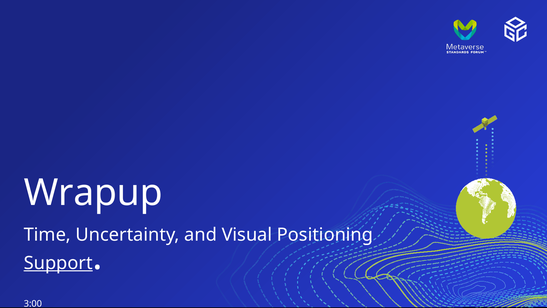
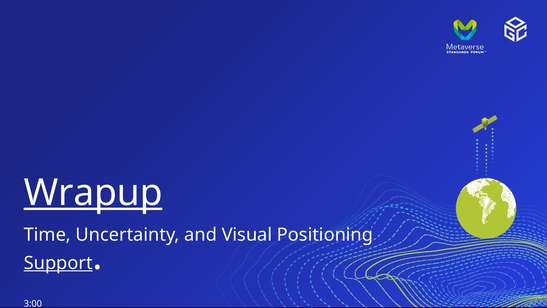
Wrapup underline: none -> present (93, 193)
